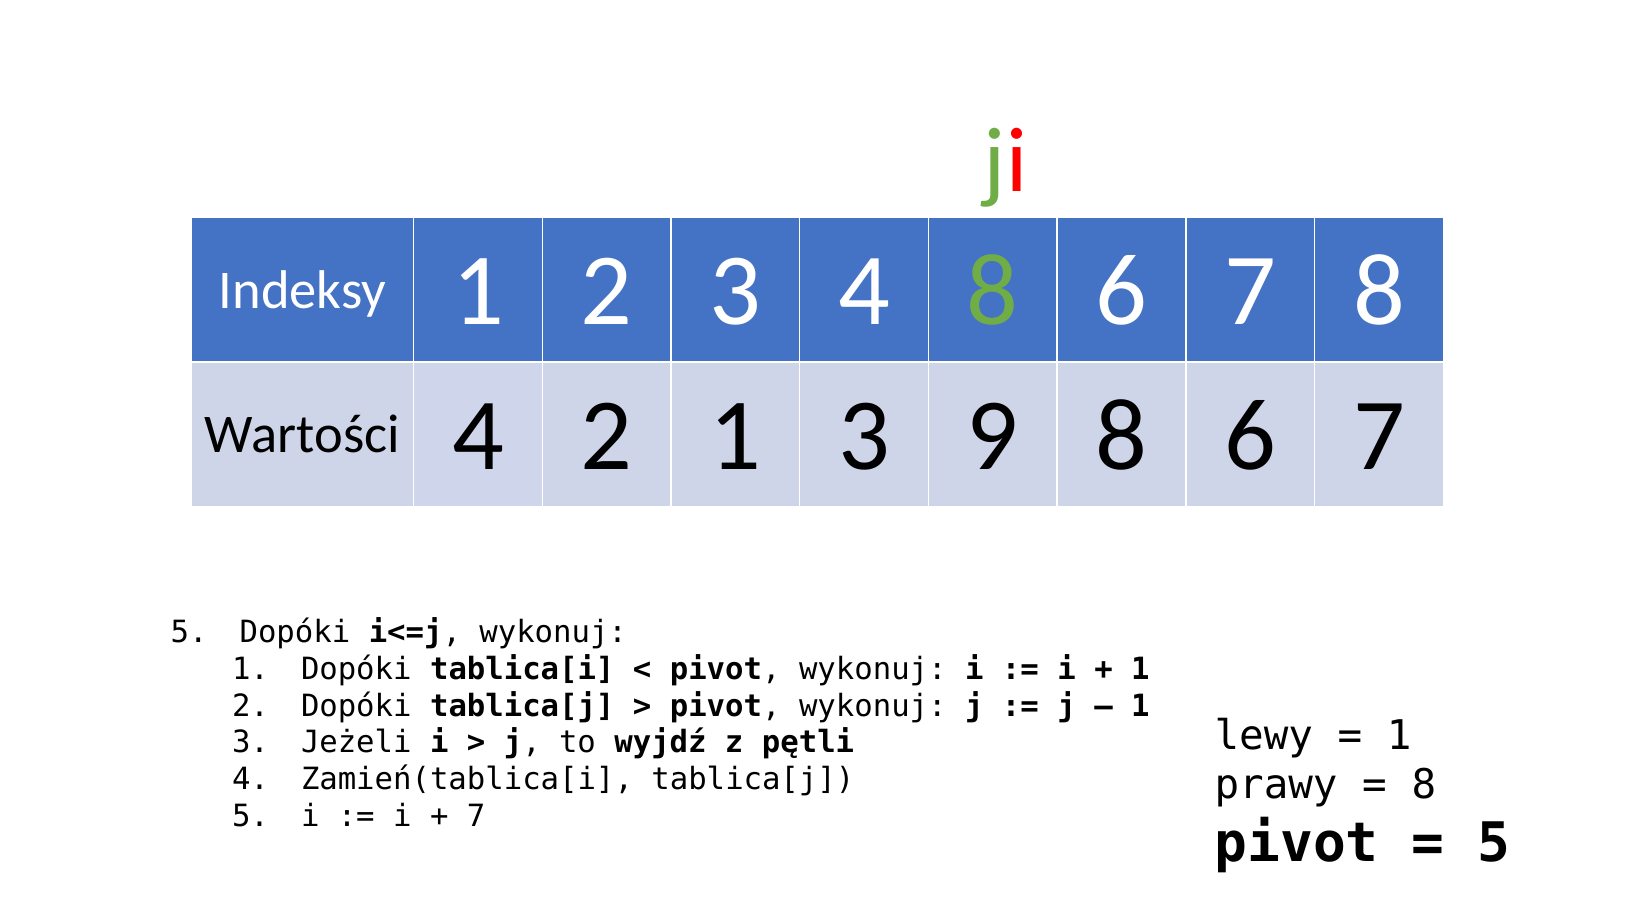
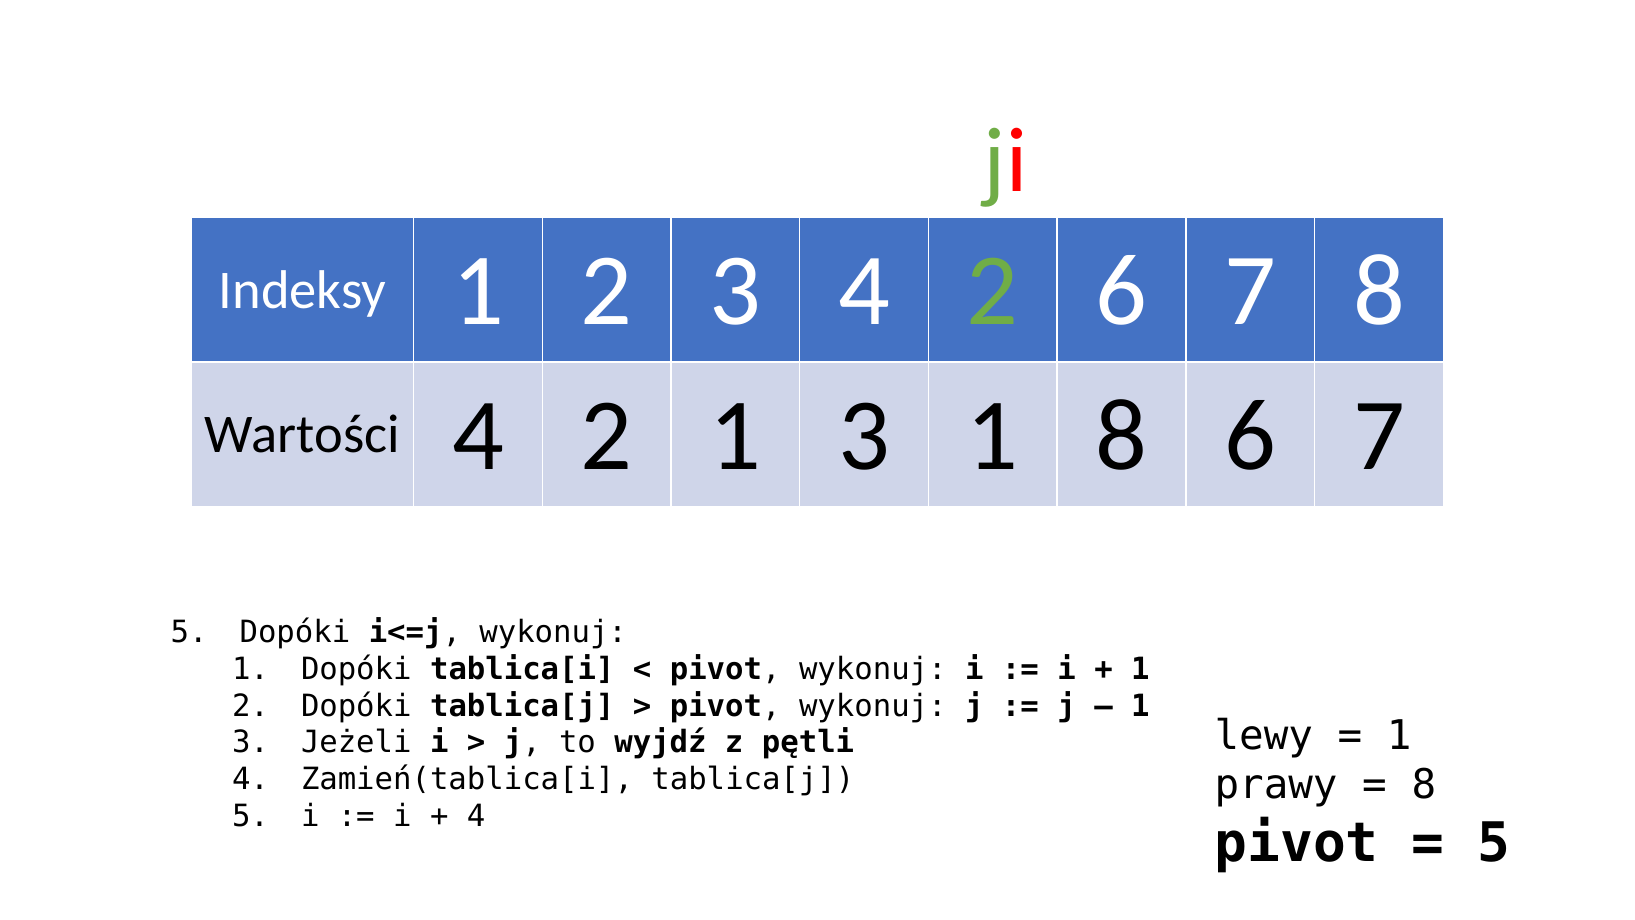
3 4 8: 8 -> 2 (993, 291)
3 9: 9 -> 1 (993, 435)
7: 7 -> 4 (476, 816)
